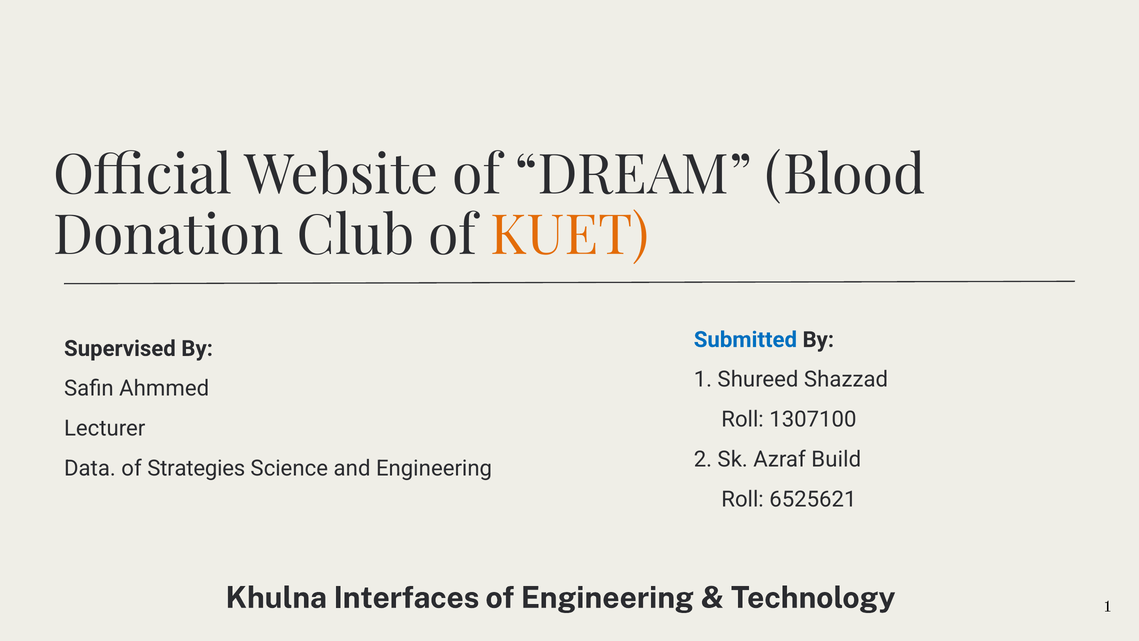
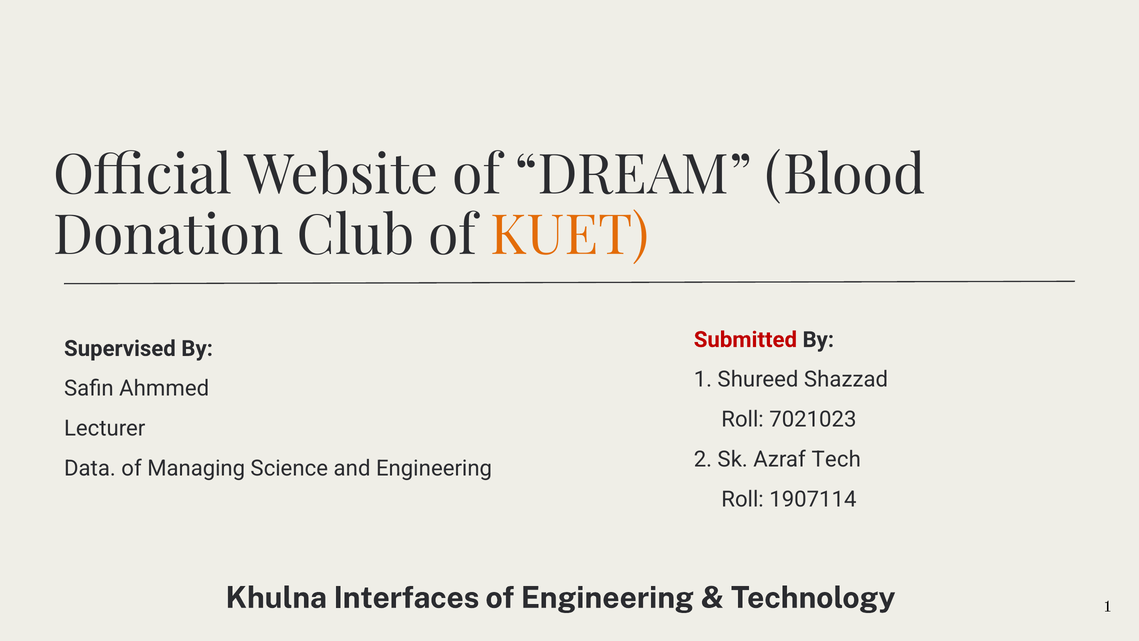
Submitted colour: blue -> red (745, 340)
1307100: 1307100 -> 7021023 (813, 419)
Build: Build -> Tech (836, 459)
Strategies: Strategies -> Managing (196, 468)
6525621: 6525621 -> 1907114 (813, 499)
